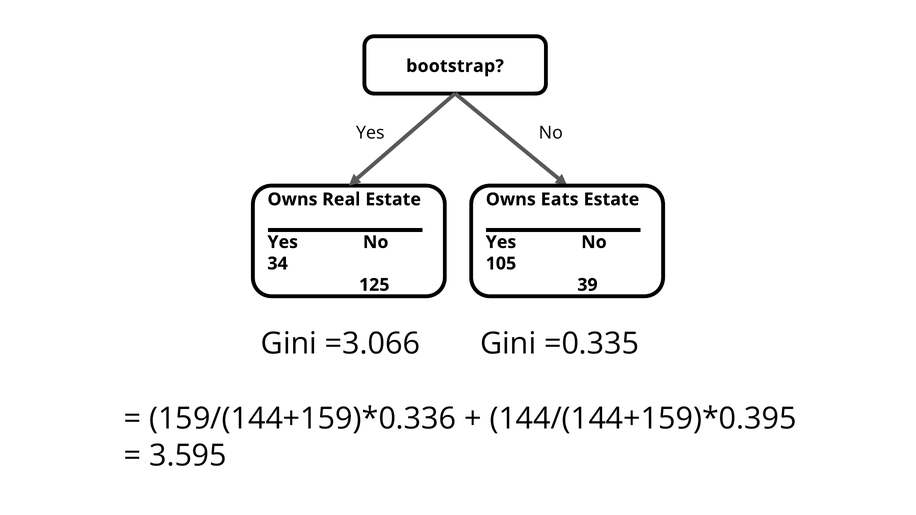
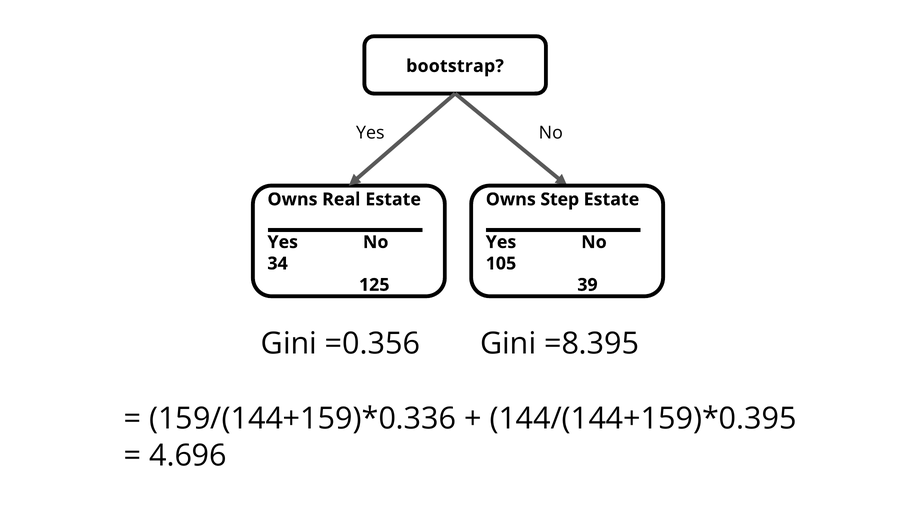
Eats: Eats -> Step (560, 199)
=3.066: =3.066 -> =0.356 (373, 344)
=0.335: =0.335 -> =8.395 (592, 344)
3.595: 3.595 -> 4.696 (188, 456)
